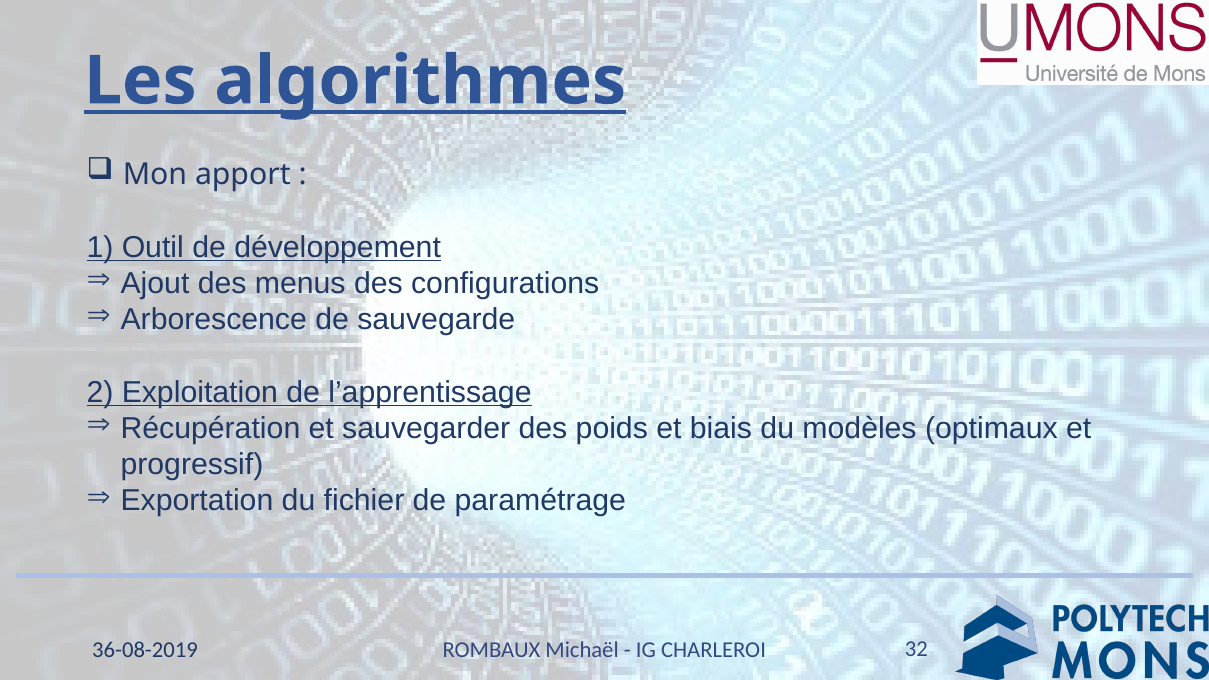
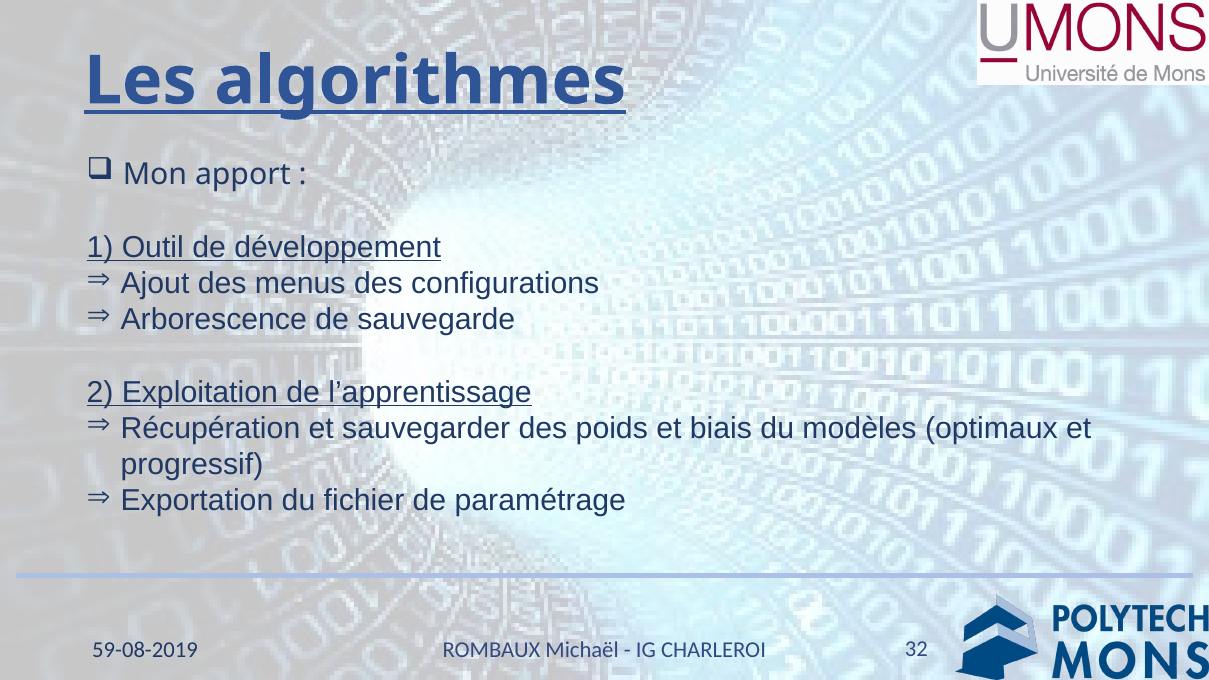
36-08-2019: 36-08-2019 -> 59-08-2019 (145, 650)
